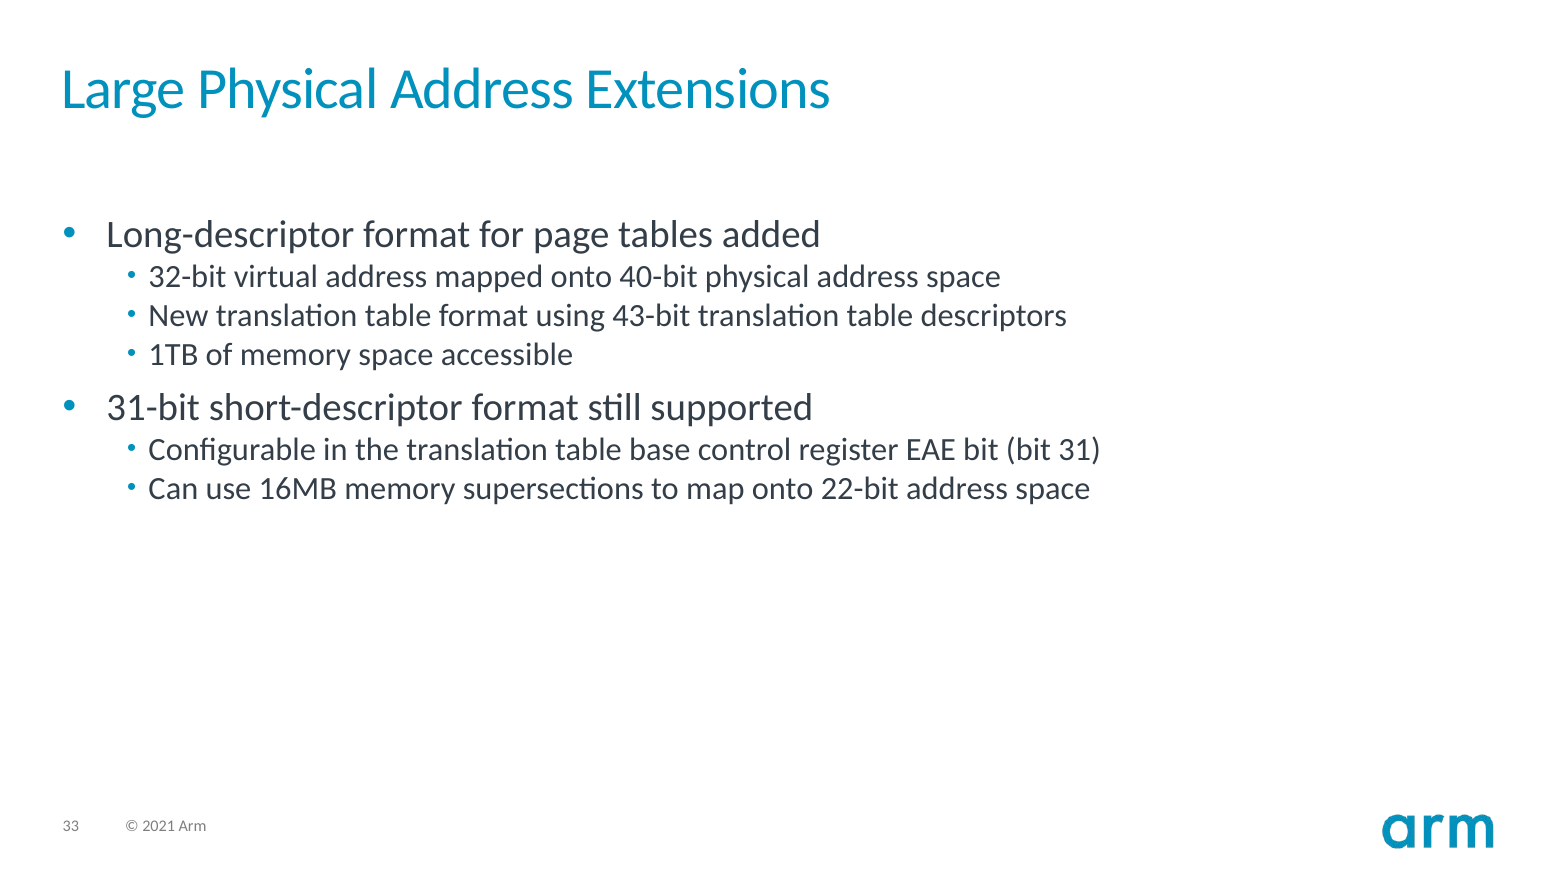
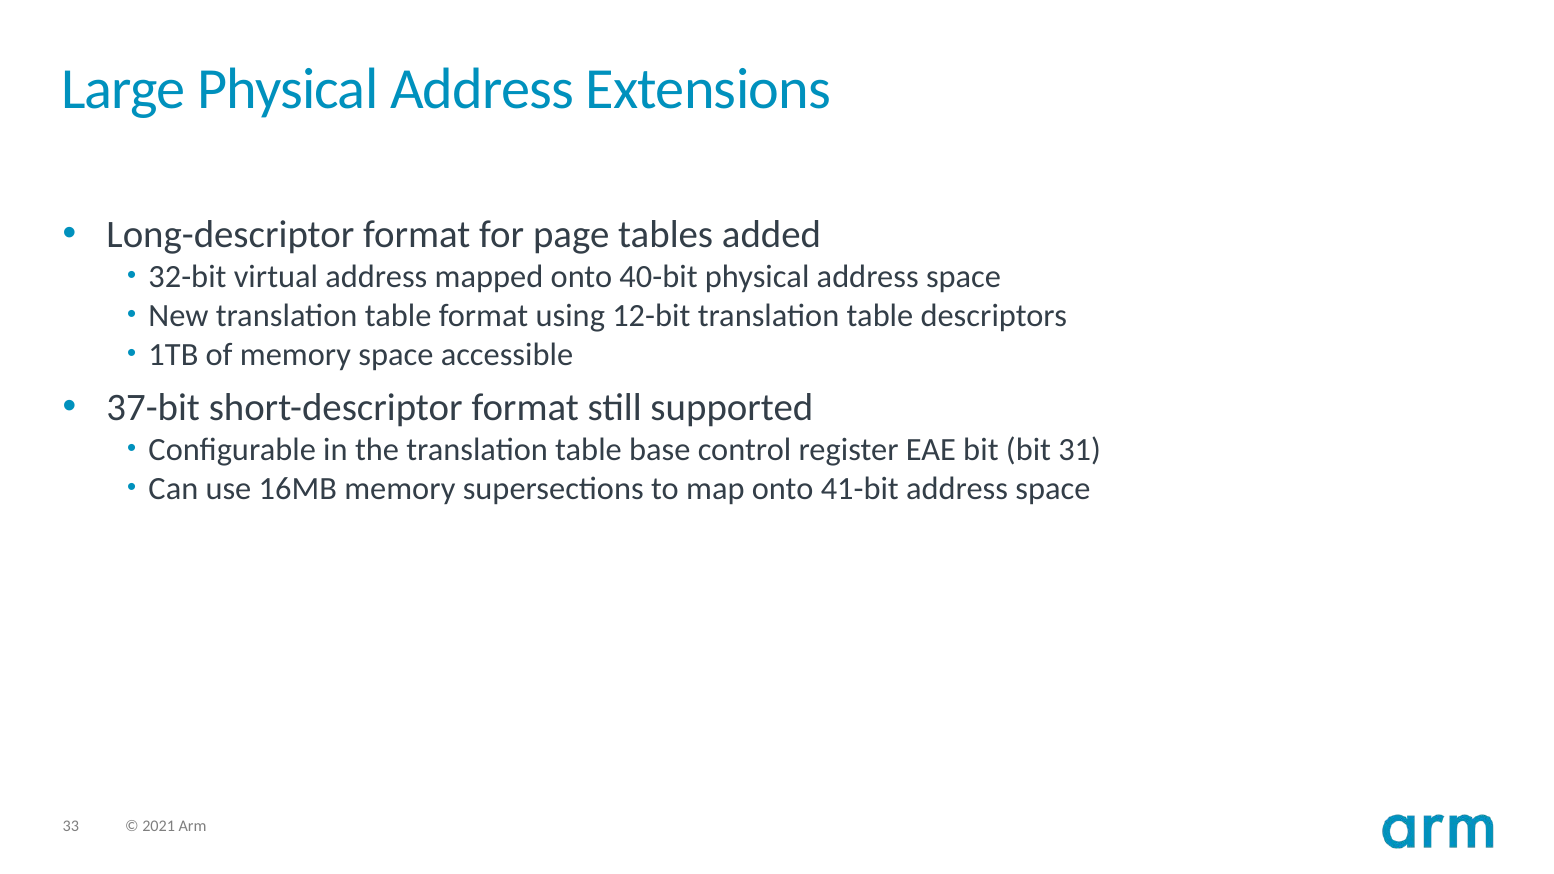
43-bit: 43-bit -> 12-bit (651, 316)
31-bit: 31-bit -> 37-bit (153, 408)
22-bit: 22-bit -> 41-bit (860, 489)
